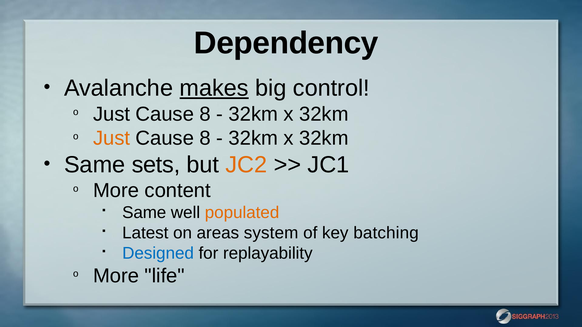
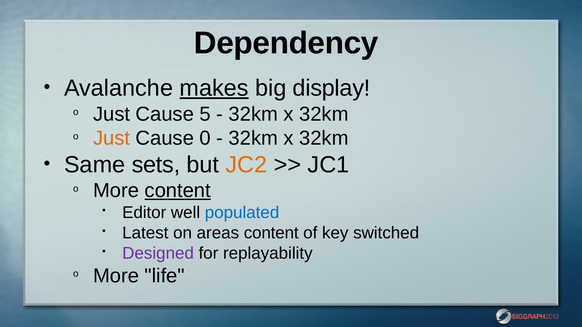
control: control -> display (332, 88)
8: 8 -> 5 (205, 114)
8: 8 -> 0 (205, 138)
content underline: none -> present (178, 191)
Same: Same -> Editor (144, 213)
populated colour: orange -> blue (242, 213)
areas system: system -> content (271, 233)
batching: batching -> switched (386, 233)
Designed colour: blue -> purple (158, 254)
